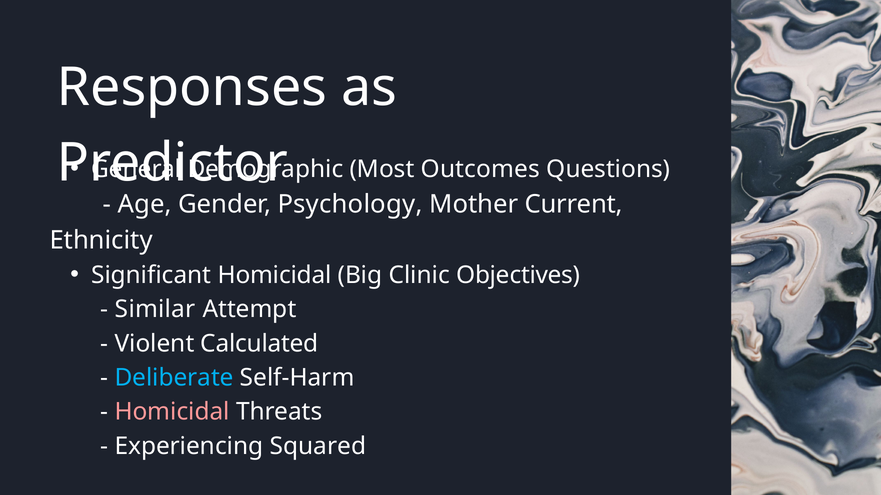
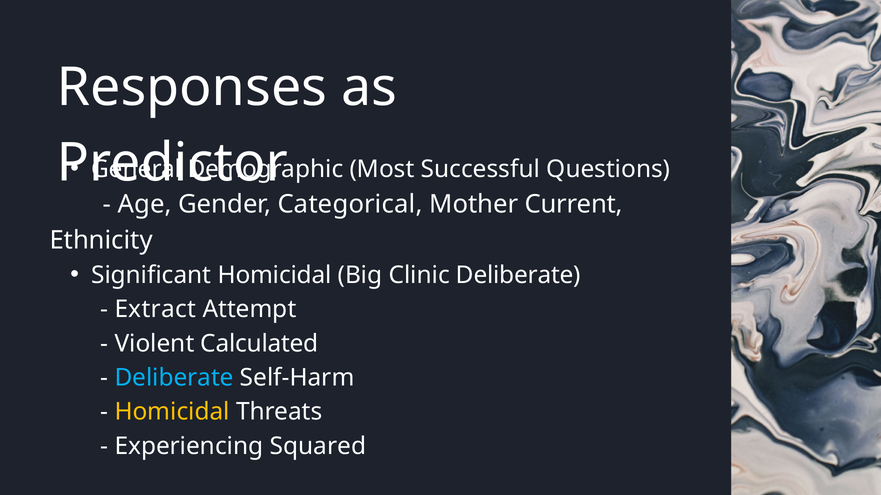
Outcomes: Outcomes -> Successful (480, 169)
Psychology: Psychology -> Categorical (350, 205)
Clinic Objectives: Objectives -> Deliberate (518, 275)
Similar: Similar -> Extract (155, 310)
Homicidal colour: pink -> yellow (172, 412)
